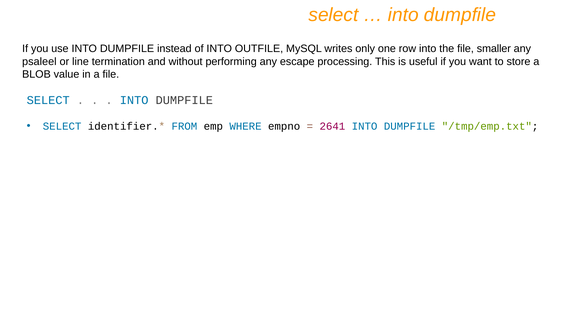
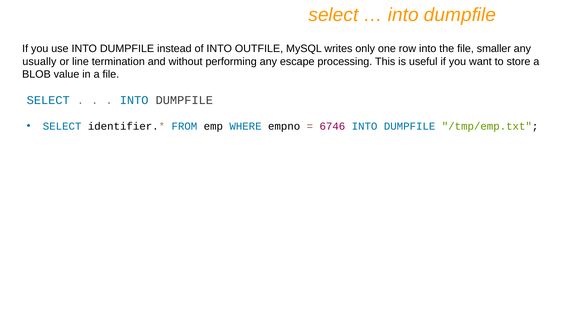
psaleel: psaleel -> usually (39, 61)
2641: 2641 -> 6746 (332, 126)
